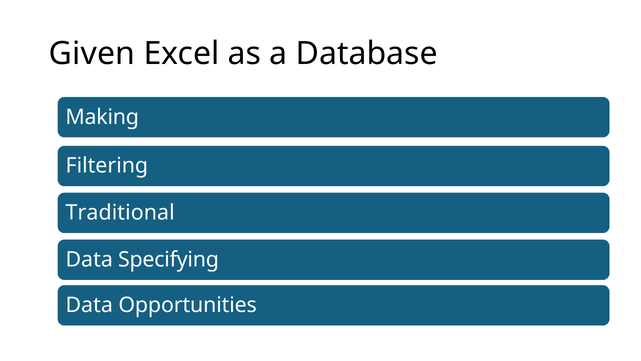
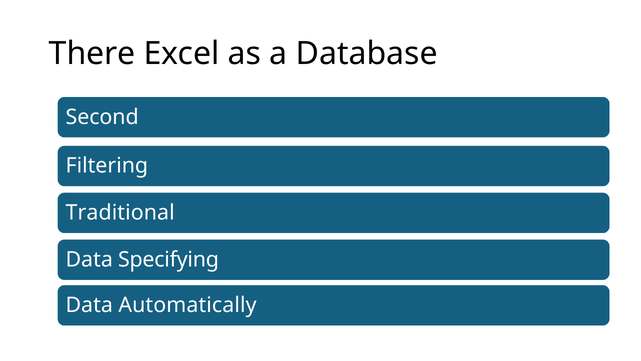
Given: Given -> There (92, 54)
Making: Making -> Second (102, 117)
Opportunities: Opportunities -> Automatically (188, 305)
